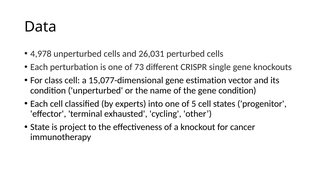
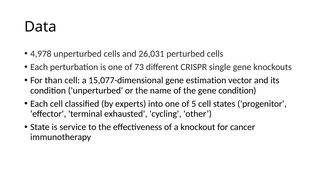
class: class -> than (54, 81)
project: project -> service (73, 127)
